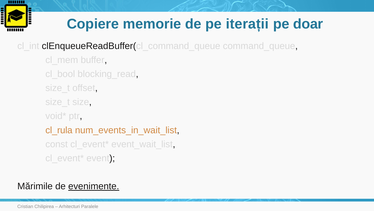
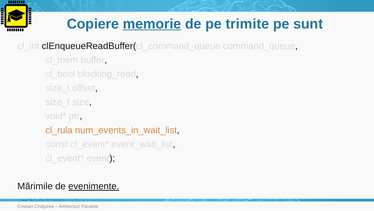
memorie underline: none -> present (152, 24)
iterații: iterații -> trimite (247, 24)
doar: doar -> sunt (308, 24)
